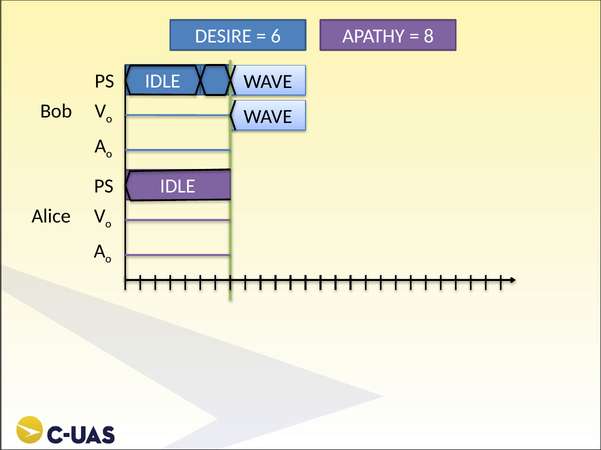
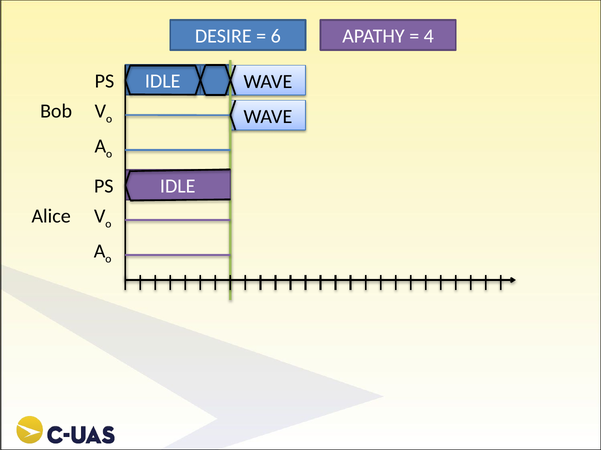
8: 8 -> 4 (429, 36)
